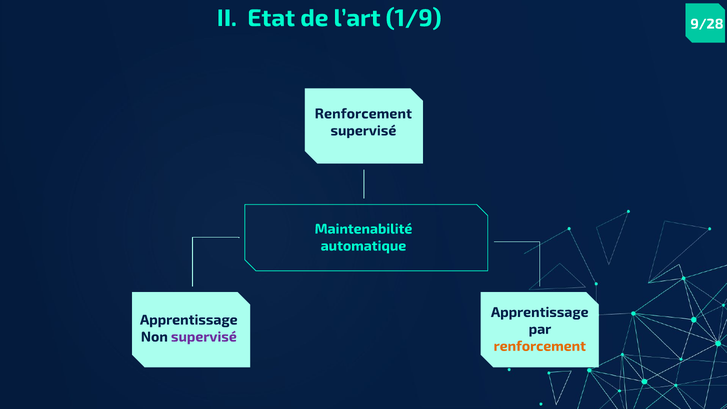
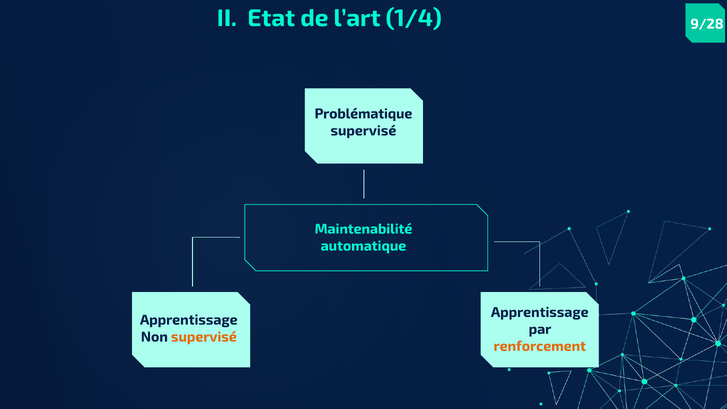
1/9: 1/9 -> 1/4 (414, 18)
Renforcement: Renforcement -> Problématique (363, 114)
supervisé colour: purple -> orange (204, 337)
